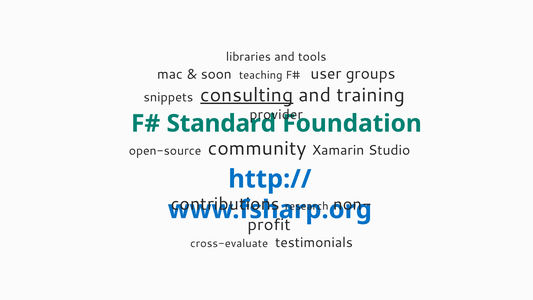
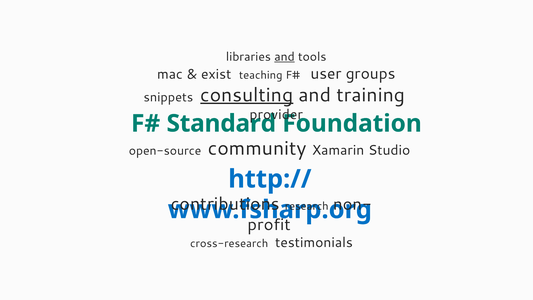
and underline: none -> present (284, 57)
soon: soon -> exist (216, 74)
cross-evaluate: cross-evaluate -> cross-research (229, 243)
